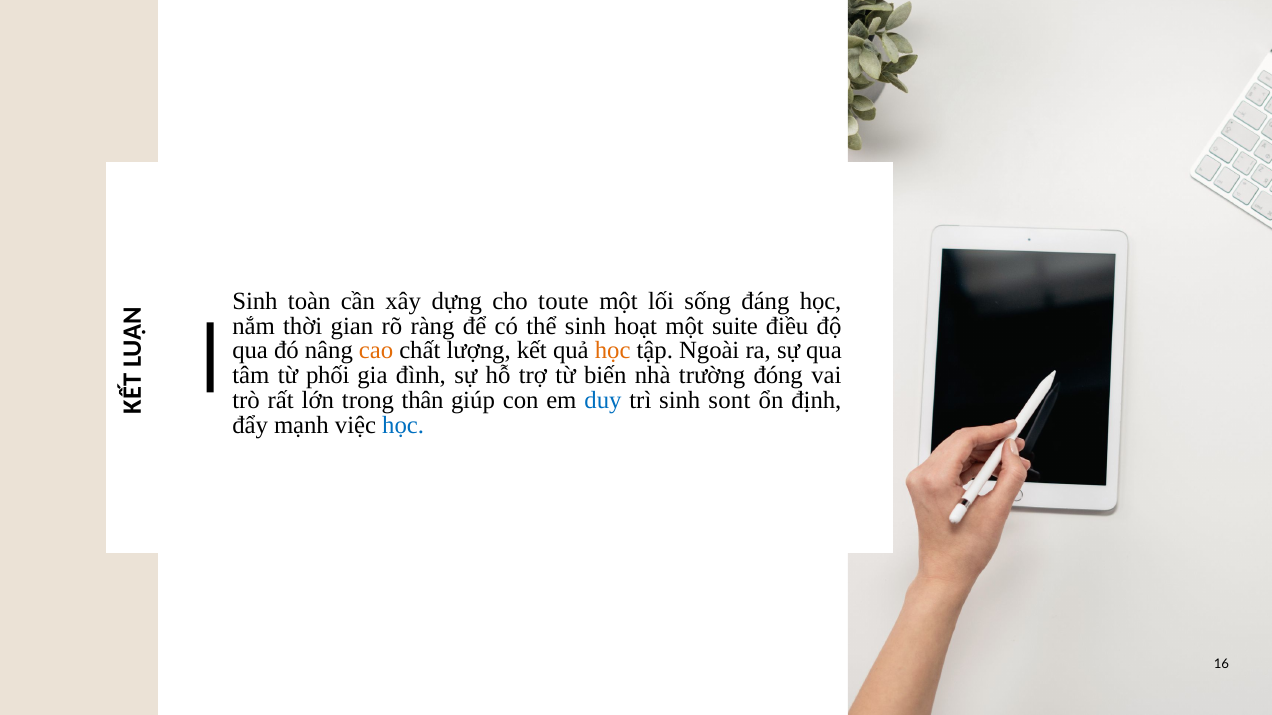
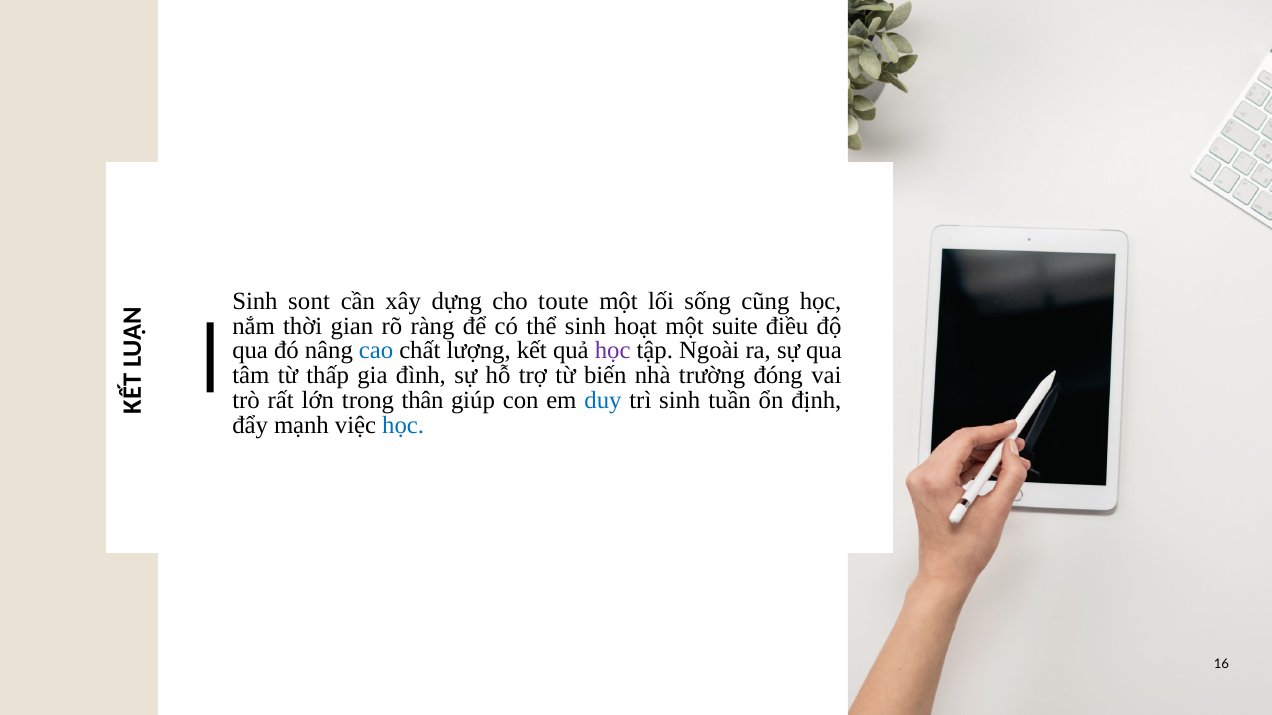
toàn: toàn -> sont (309, 302)
đáng: đáng -> cũng (765, 302)
cao colour: orange -> blue (376, 351)
học colour: orange -> purple (613, 351)
phối: phối -> thấp (328, 376)
sont: sont -> tuần (730, 401)
